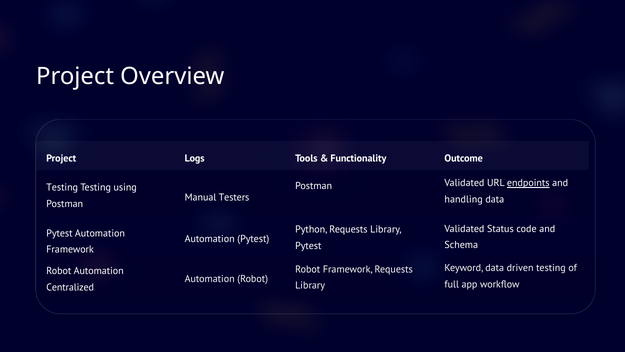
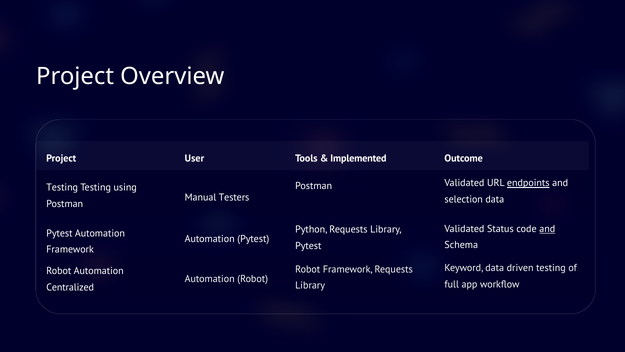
Logs: Logs -> User (194, 158)
Functionality: Functionality -> Implemented (358, 158)
handling: handling -> selection (464, 199)
and underline: none -> present (547, 229)
